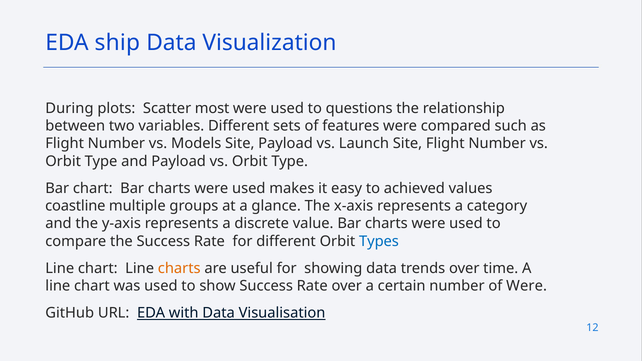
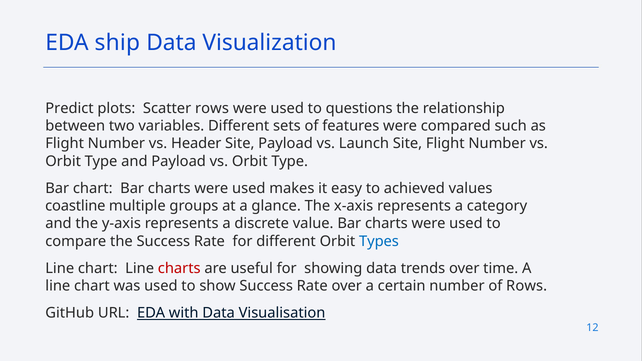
During: During -> Predict (70, 108)
Scatter most: most -> rows (212, 108)
Models: Models -> Header (196, 144)
charts colour: orange -> red (179, 268)
of Were: Were -> Rows (527, 286)
